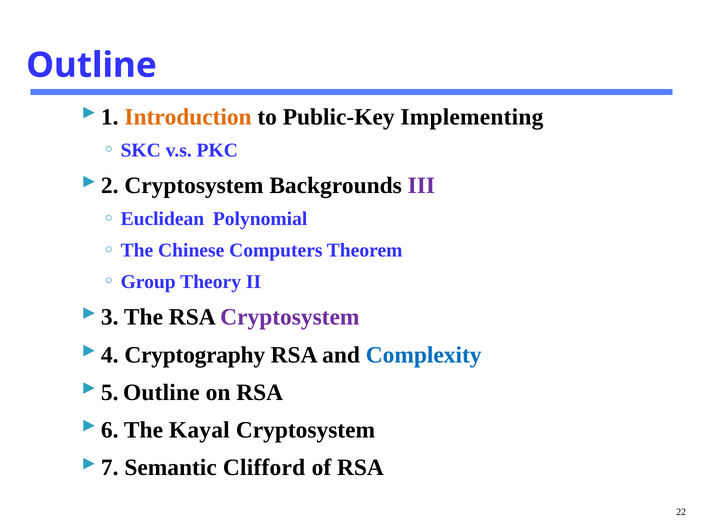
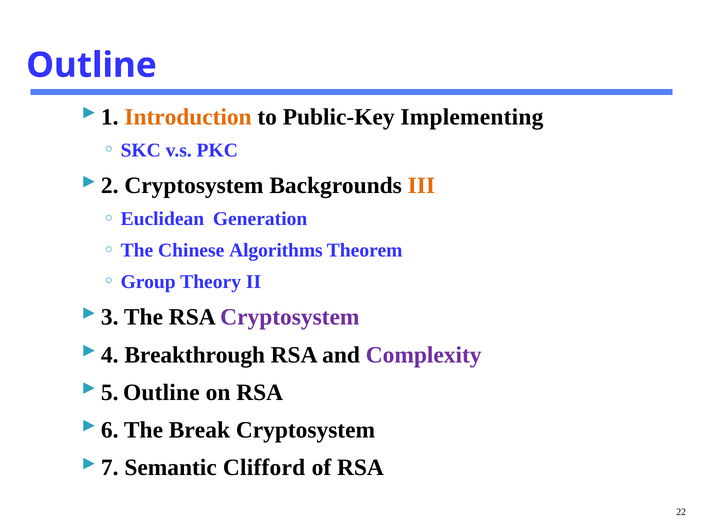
III colour: purple -> orange (421, 186)
Polynomial: Polynomial -> Generation (260, 219)
Computers: Computers -> Algorithms (276, 250)
Cryptography: Cryptography -> Breakthrough (195, 355)
Complexity colour: blue -> purple (424, 355)
Kayal: Kayal -> Break (199, 430)
